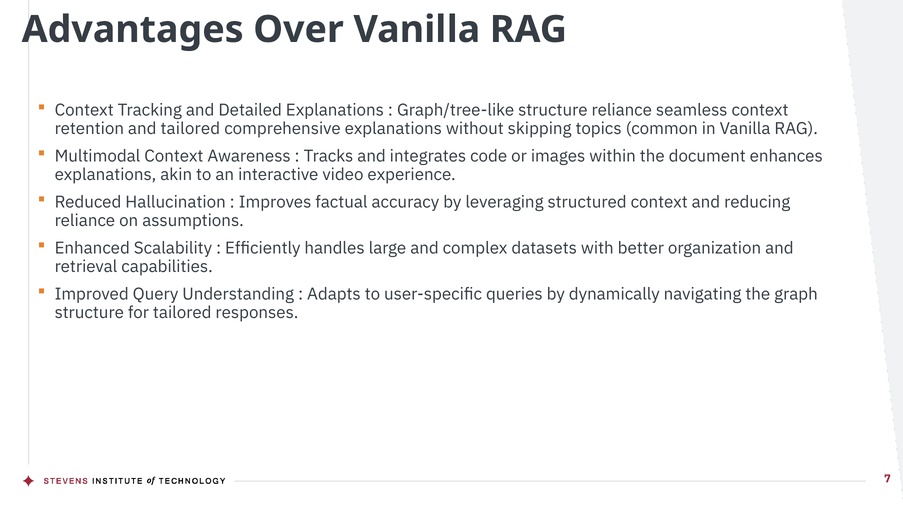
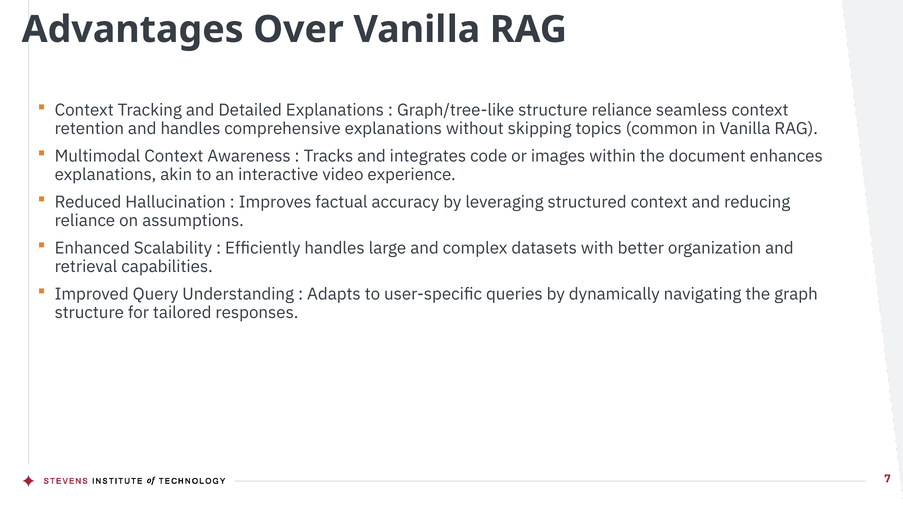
and tailored: tailored -> handles (190, 129)
